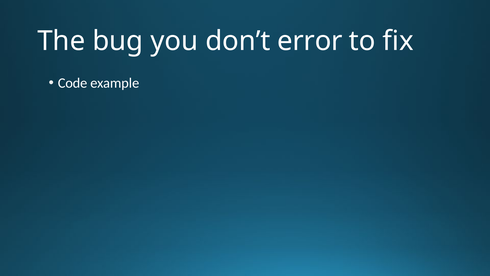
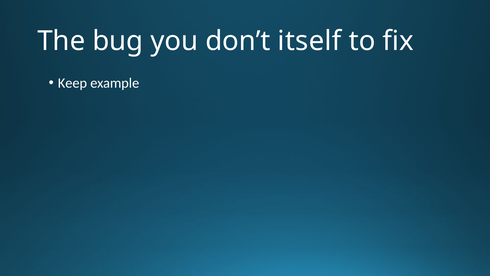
error: error -> itself (310, 41)
Code: Code -> Keep (72, 83)
